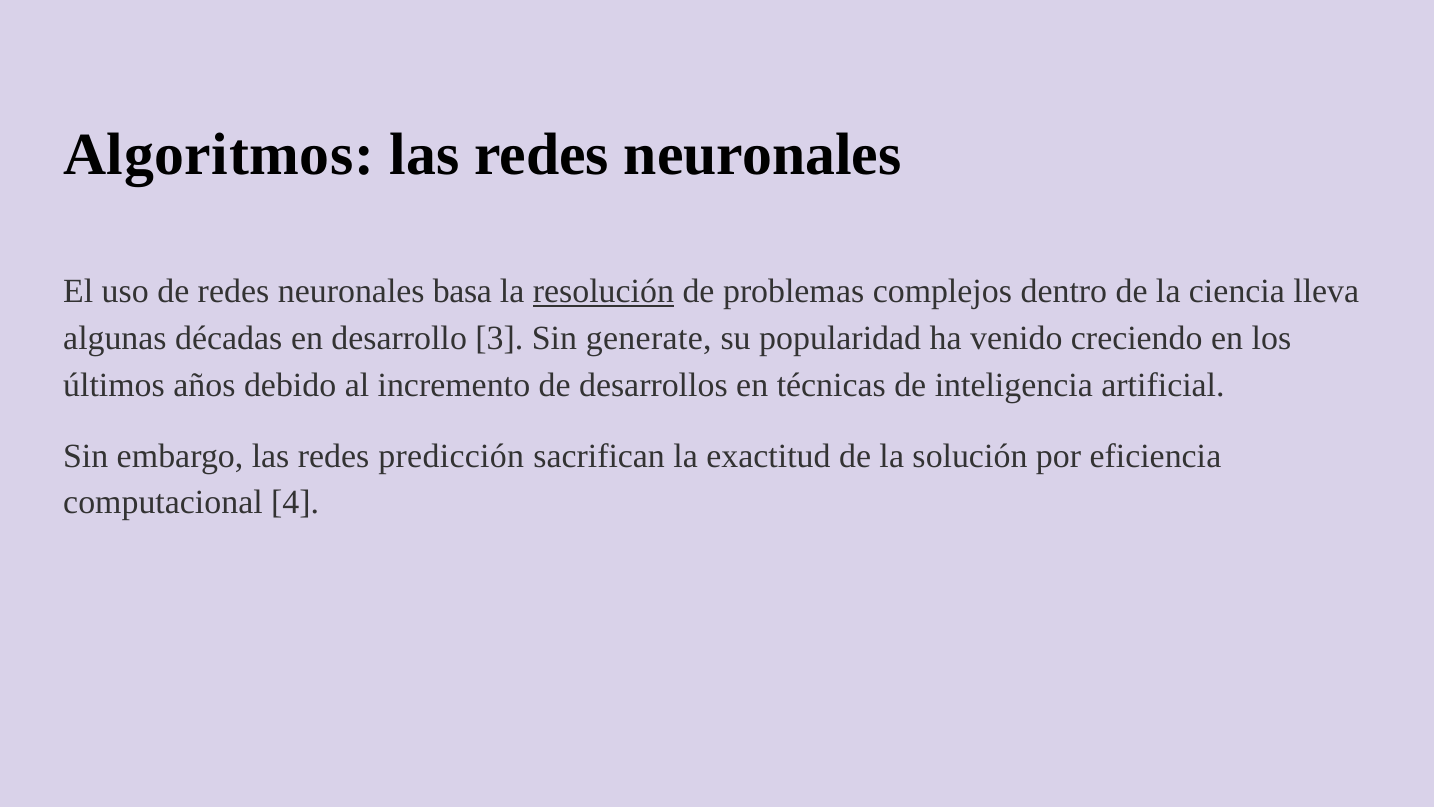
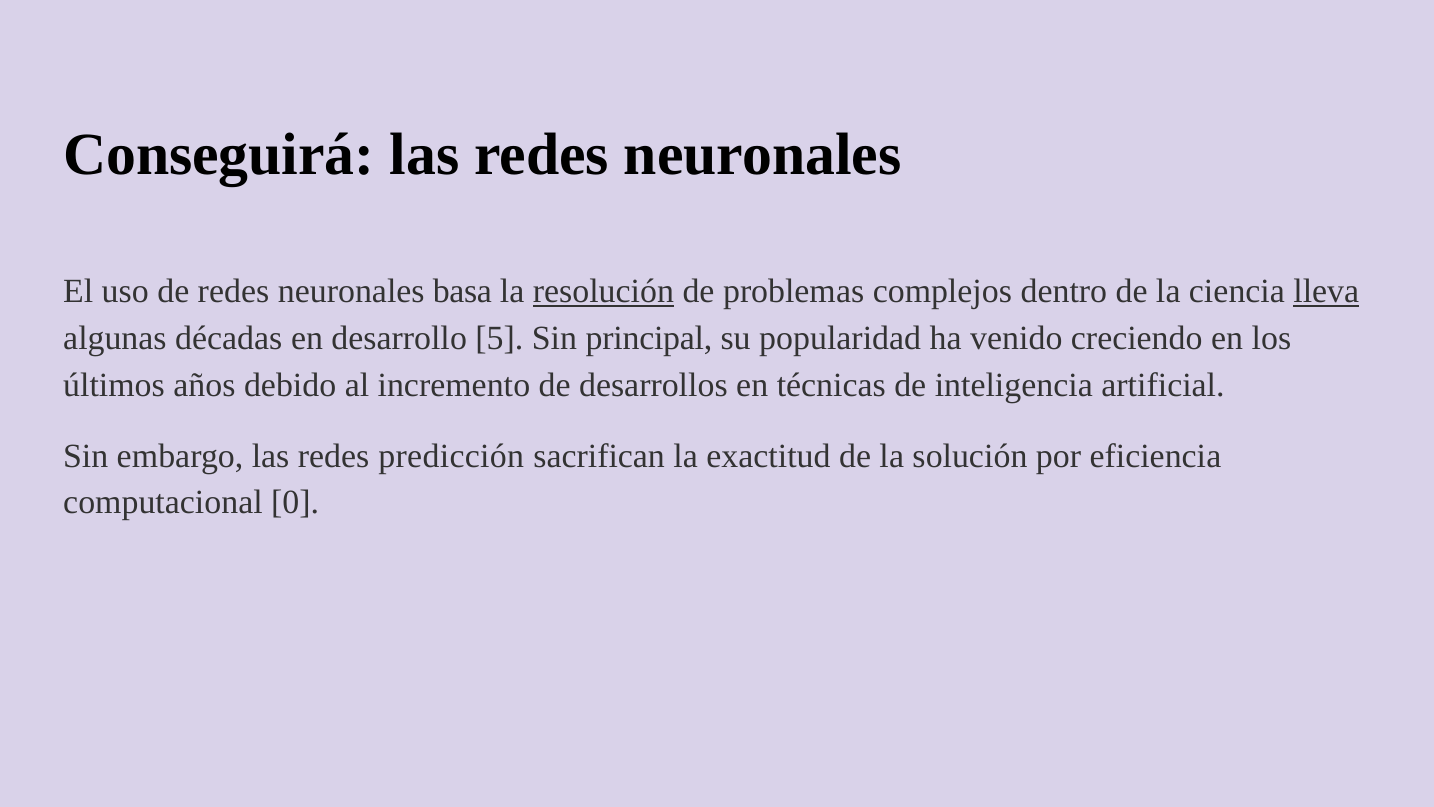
Algoritmos: Algoritmos -> Conseguirá (219, 155)
lleva underline: none -> present (1326, 291)
3: 3 -> 5 (499, 338)
generate: generate -> principal (649, 338)
4: 4 -> 0 (295, 503)
